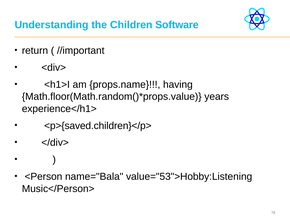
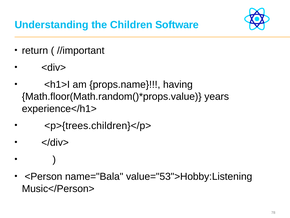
<p>{saved.children}</p>: <p>{saved.children}</p> -> <p>{trees.children}</p> (98, 125)
